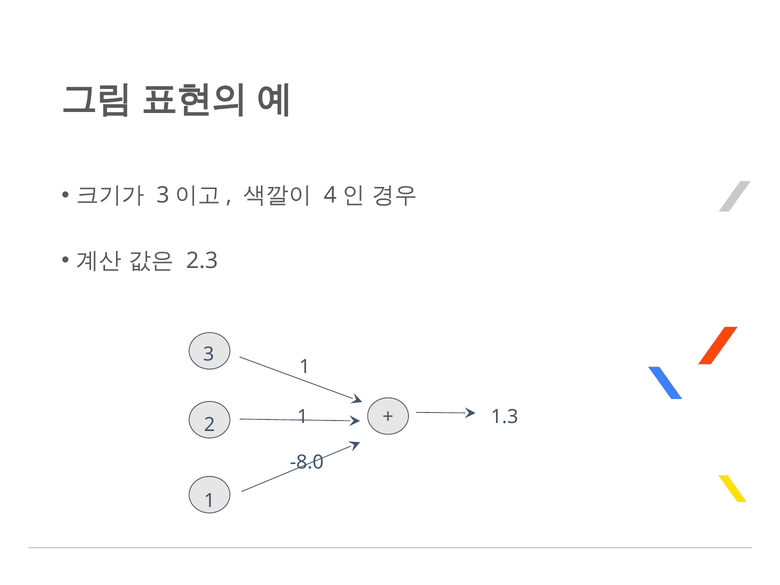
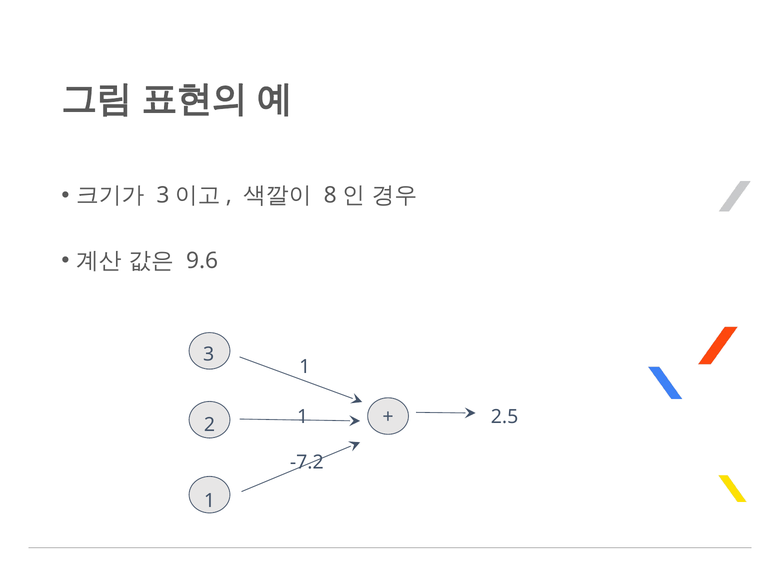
4: 4 -> 8 (330, 195)
2.3: 2.3 -> 9.6 (202, 261)
1.3: 1.3 -> 2.5 (505, 417)
-8.0: -8.0 -> -7.2 (307, 462)
